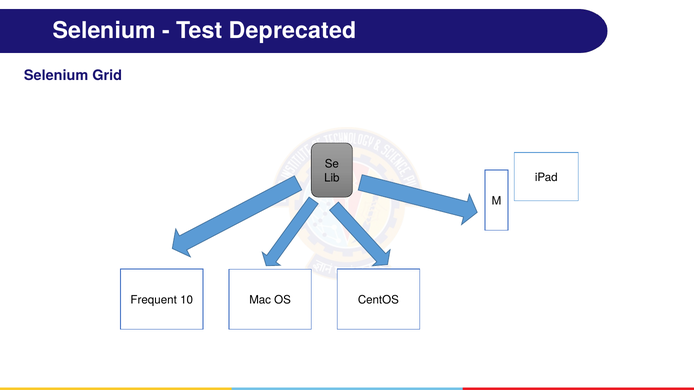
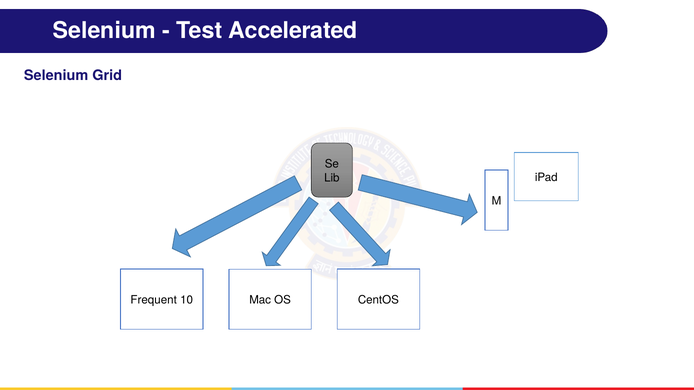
Deprecated: Deprecated -> Accelerated (293, 31)
